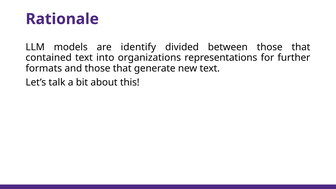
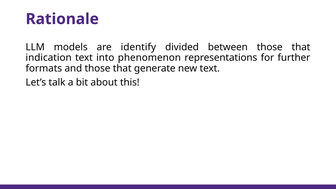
contained: contained -> indication (49, 58)
organizations: organizations -> phenomenon (149, 58)
